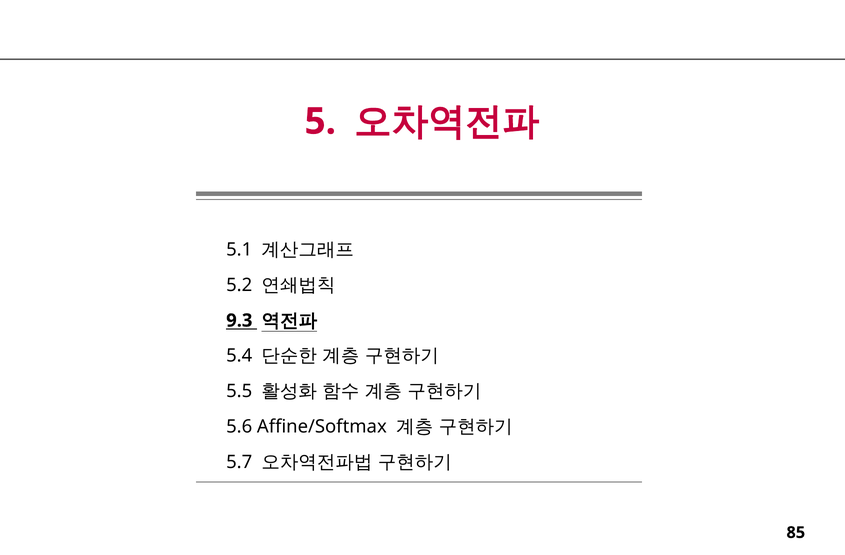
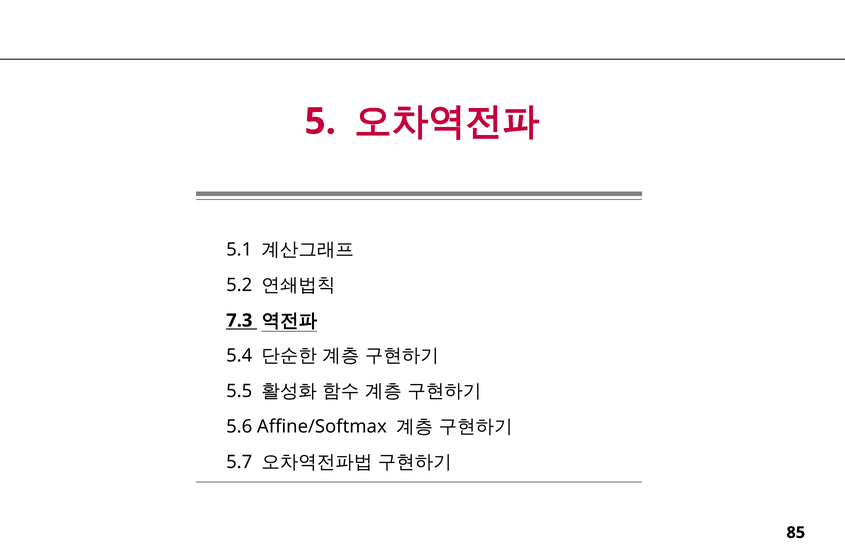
9.3: 9.3 -> 7.3 (239, 321)
